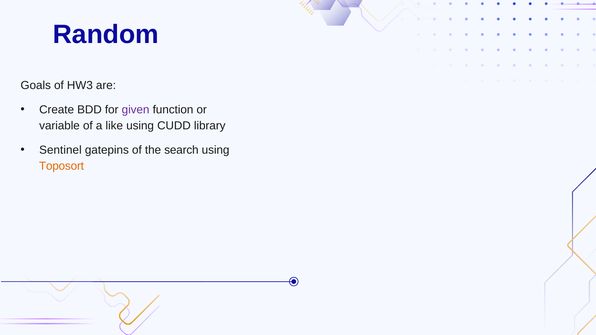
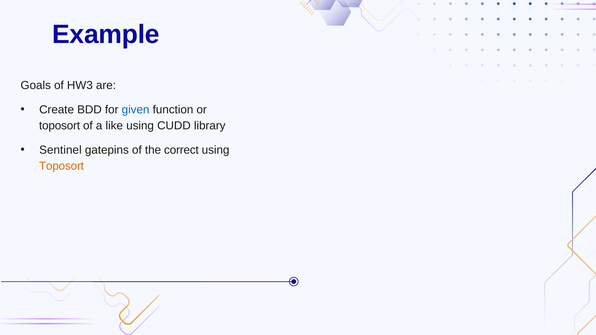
Random: Random -> Example (106, 34)
given colour: purple -> blue (136, 110)
variable: variable -> toposort (60, 126)
search: search -> correct (181, 150)
